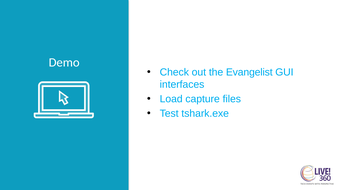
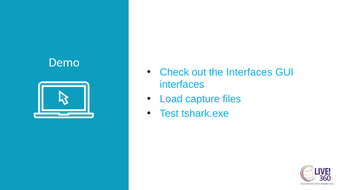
the Evangelist: Evangelist -> Interfaces (249, 72)
